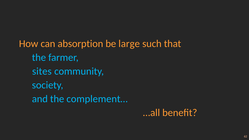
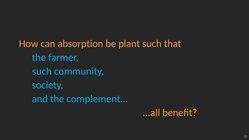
large: large -> plant (129, 44)
sites: sites -> such (42, 71)
